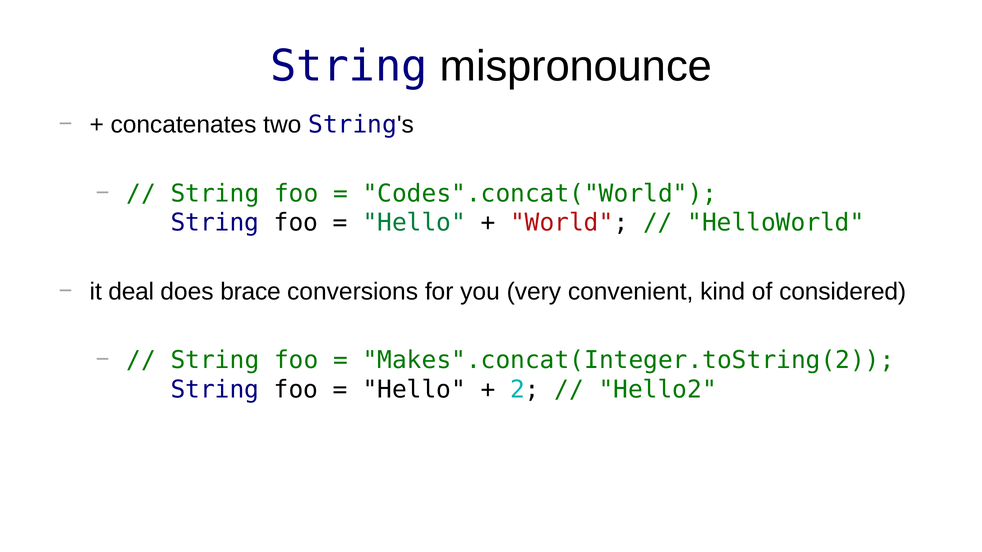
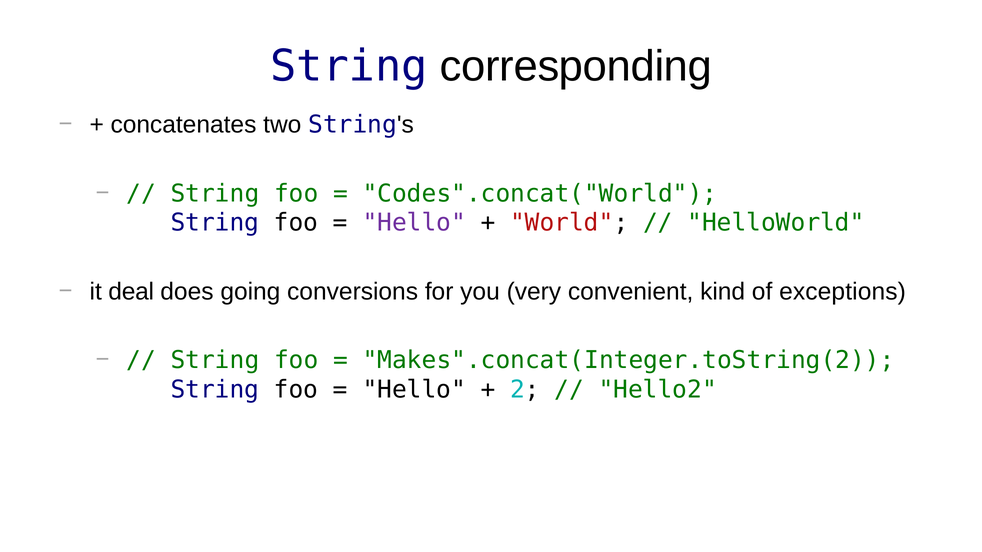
mispronounce: mispronounce -> corresponding (576, 66)
Hello colour: green -> purple (414, 223)
brace: brace -> going (250, 292)
considered: considered -> exceptions (843, 292)
